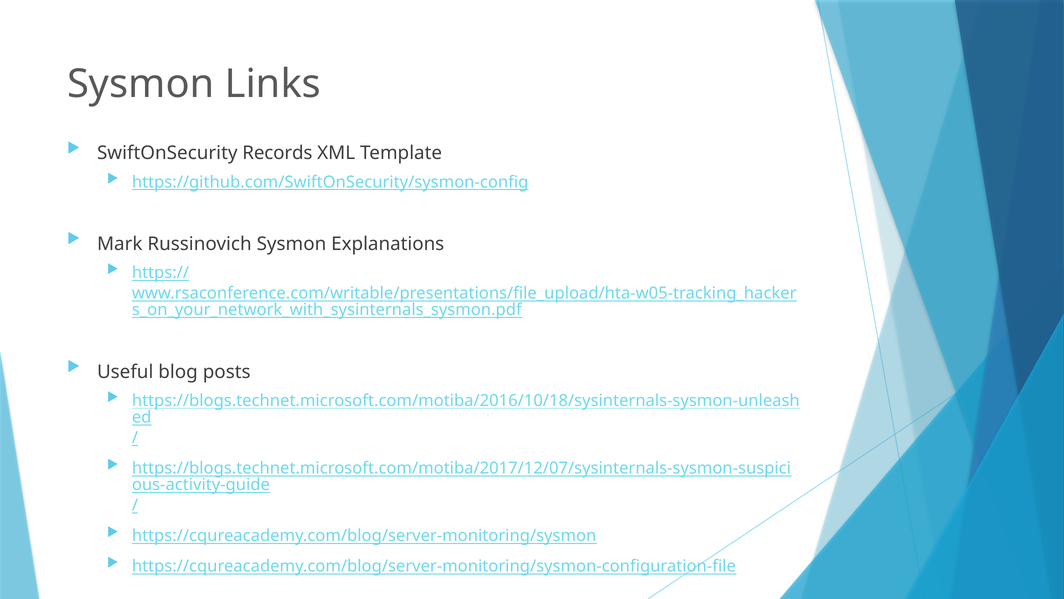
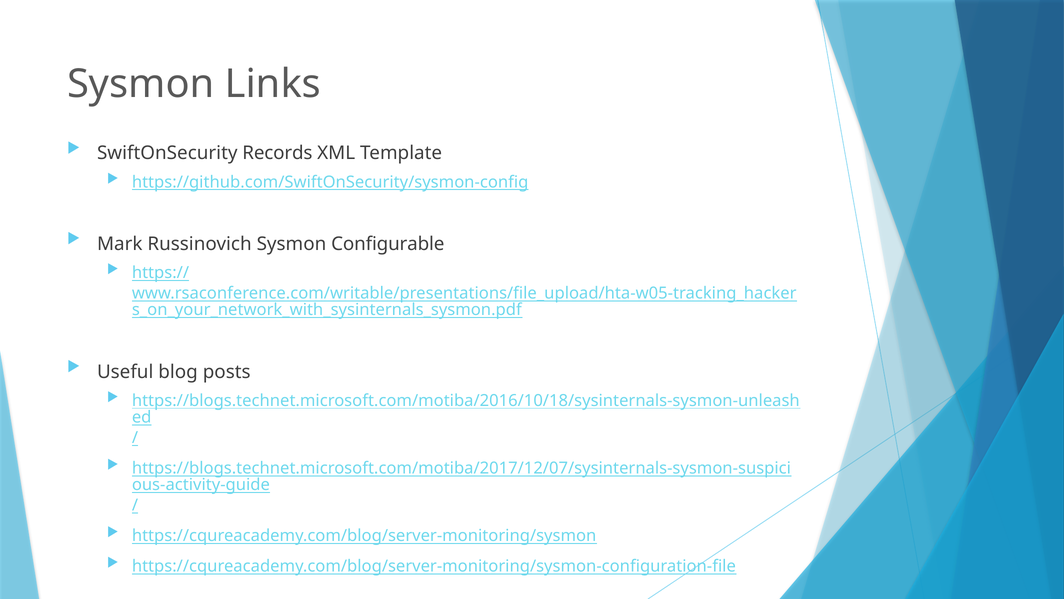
Explanations: Explanations -> Configurable (388, 244)
